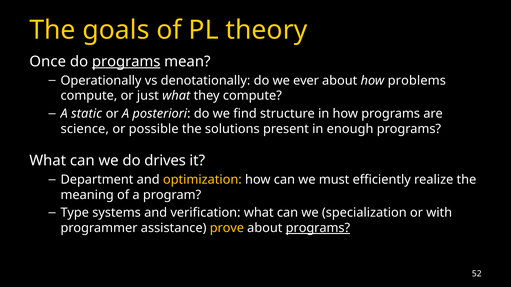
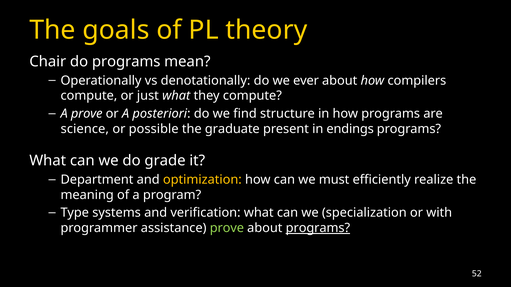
Once: Once -> Chair (48, 62)
programs underline: present -> none (126, 62)
problems: problems -> compilers (417, 81)
A static: static -> prove (87, 114)
solutions: solutions -> graduate (232, 129)
enough: enough -> endings (350, 129)
drives: drives -> grade (165, 161)
prove colour: yellow -> light green (227, 228)
